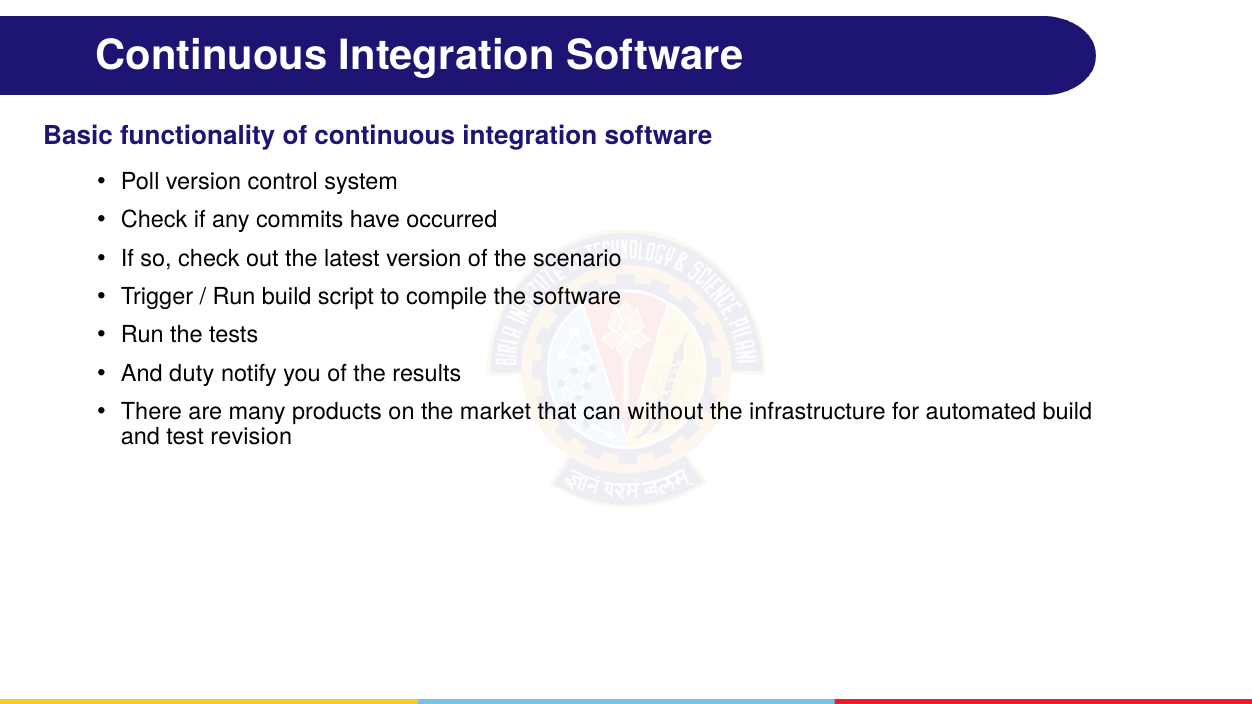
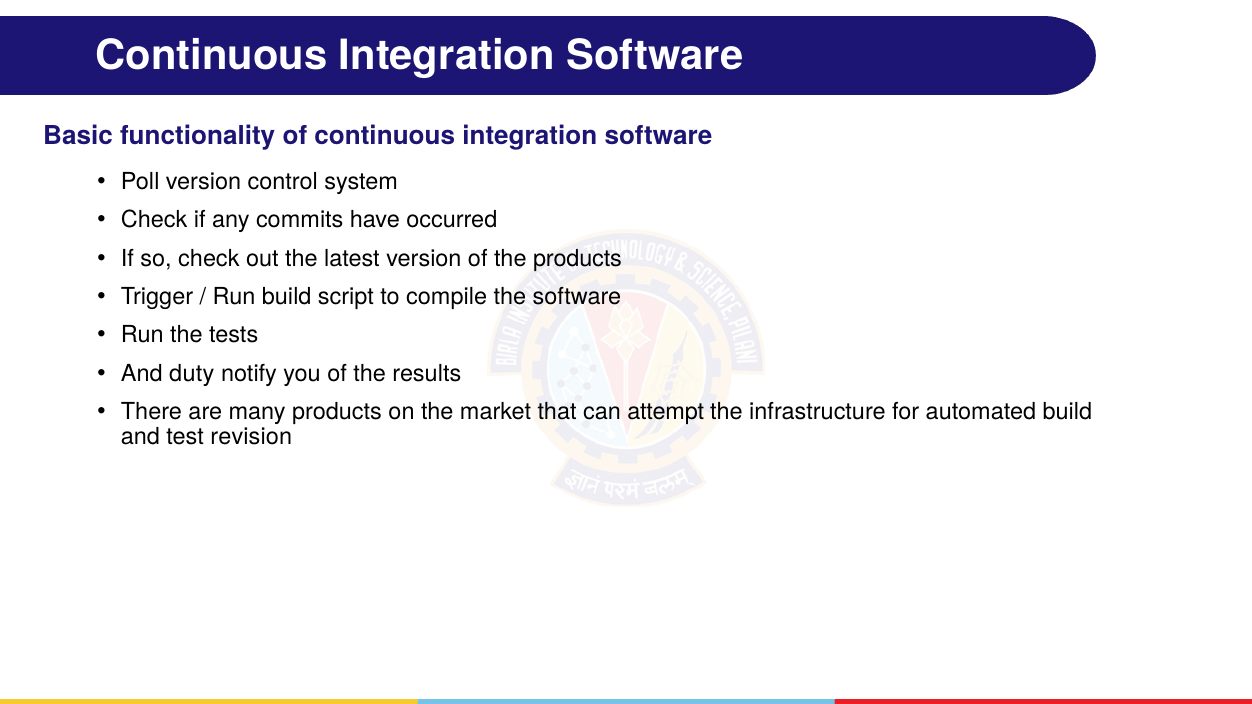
the scenario: scenario -> products (577, 258)
without: without -> attempt (666, 412)
